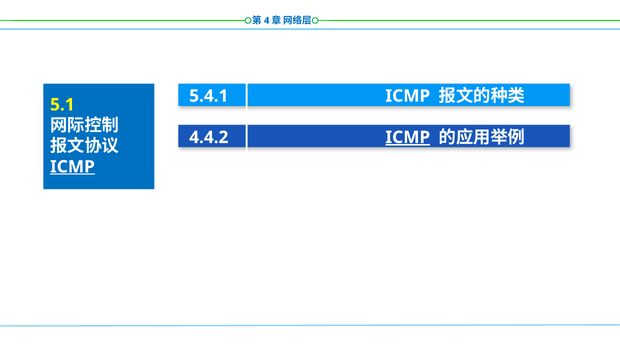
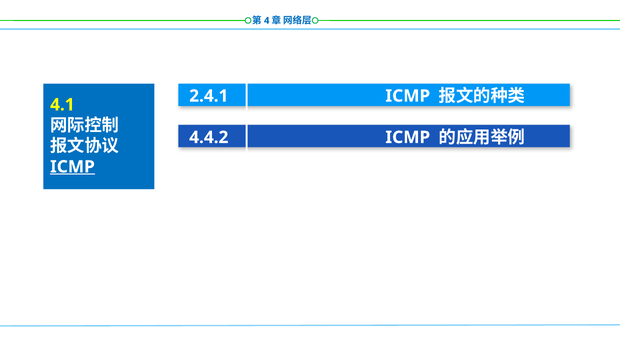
5.4.1: 5.4.1 -> 2.4.1 (209, 96)
5.1: 5.1 -> 4.1 (62, 105)
ICMP underline: present -> none (408, 137)
